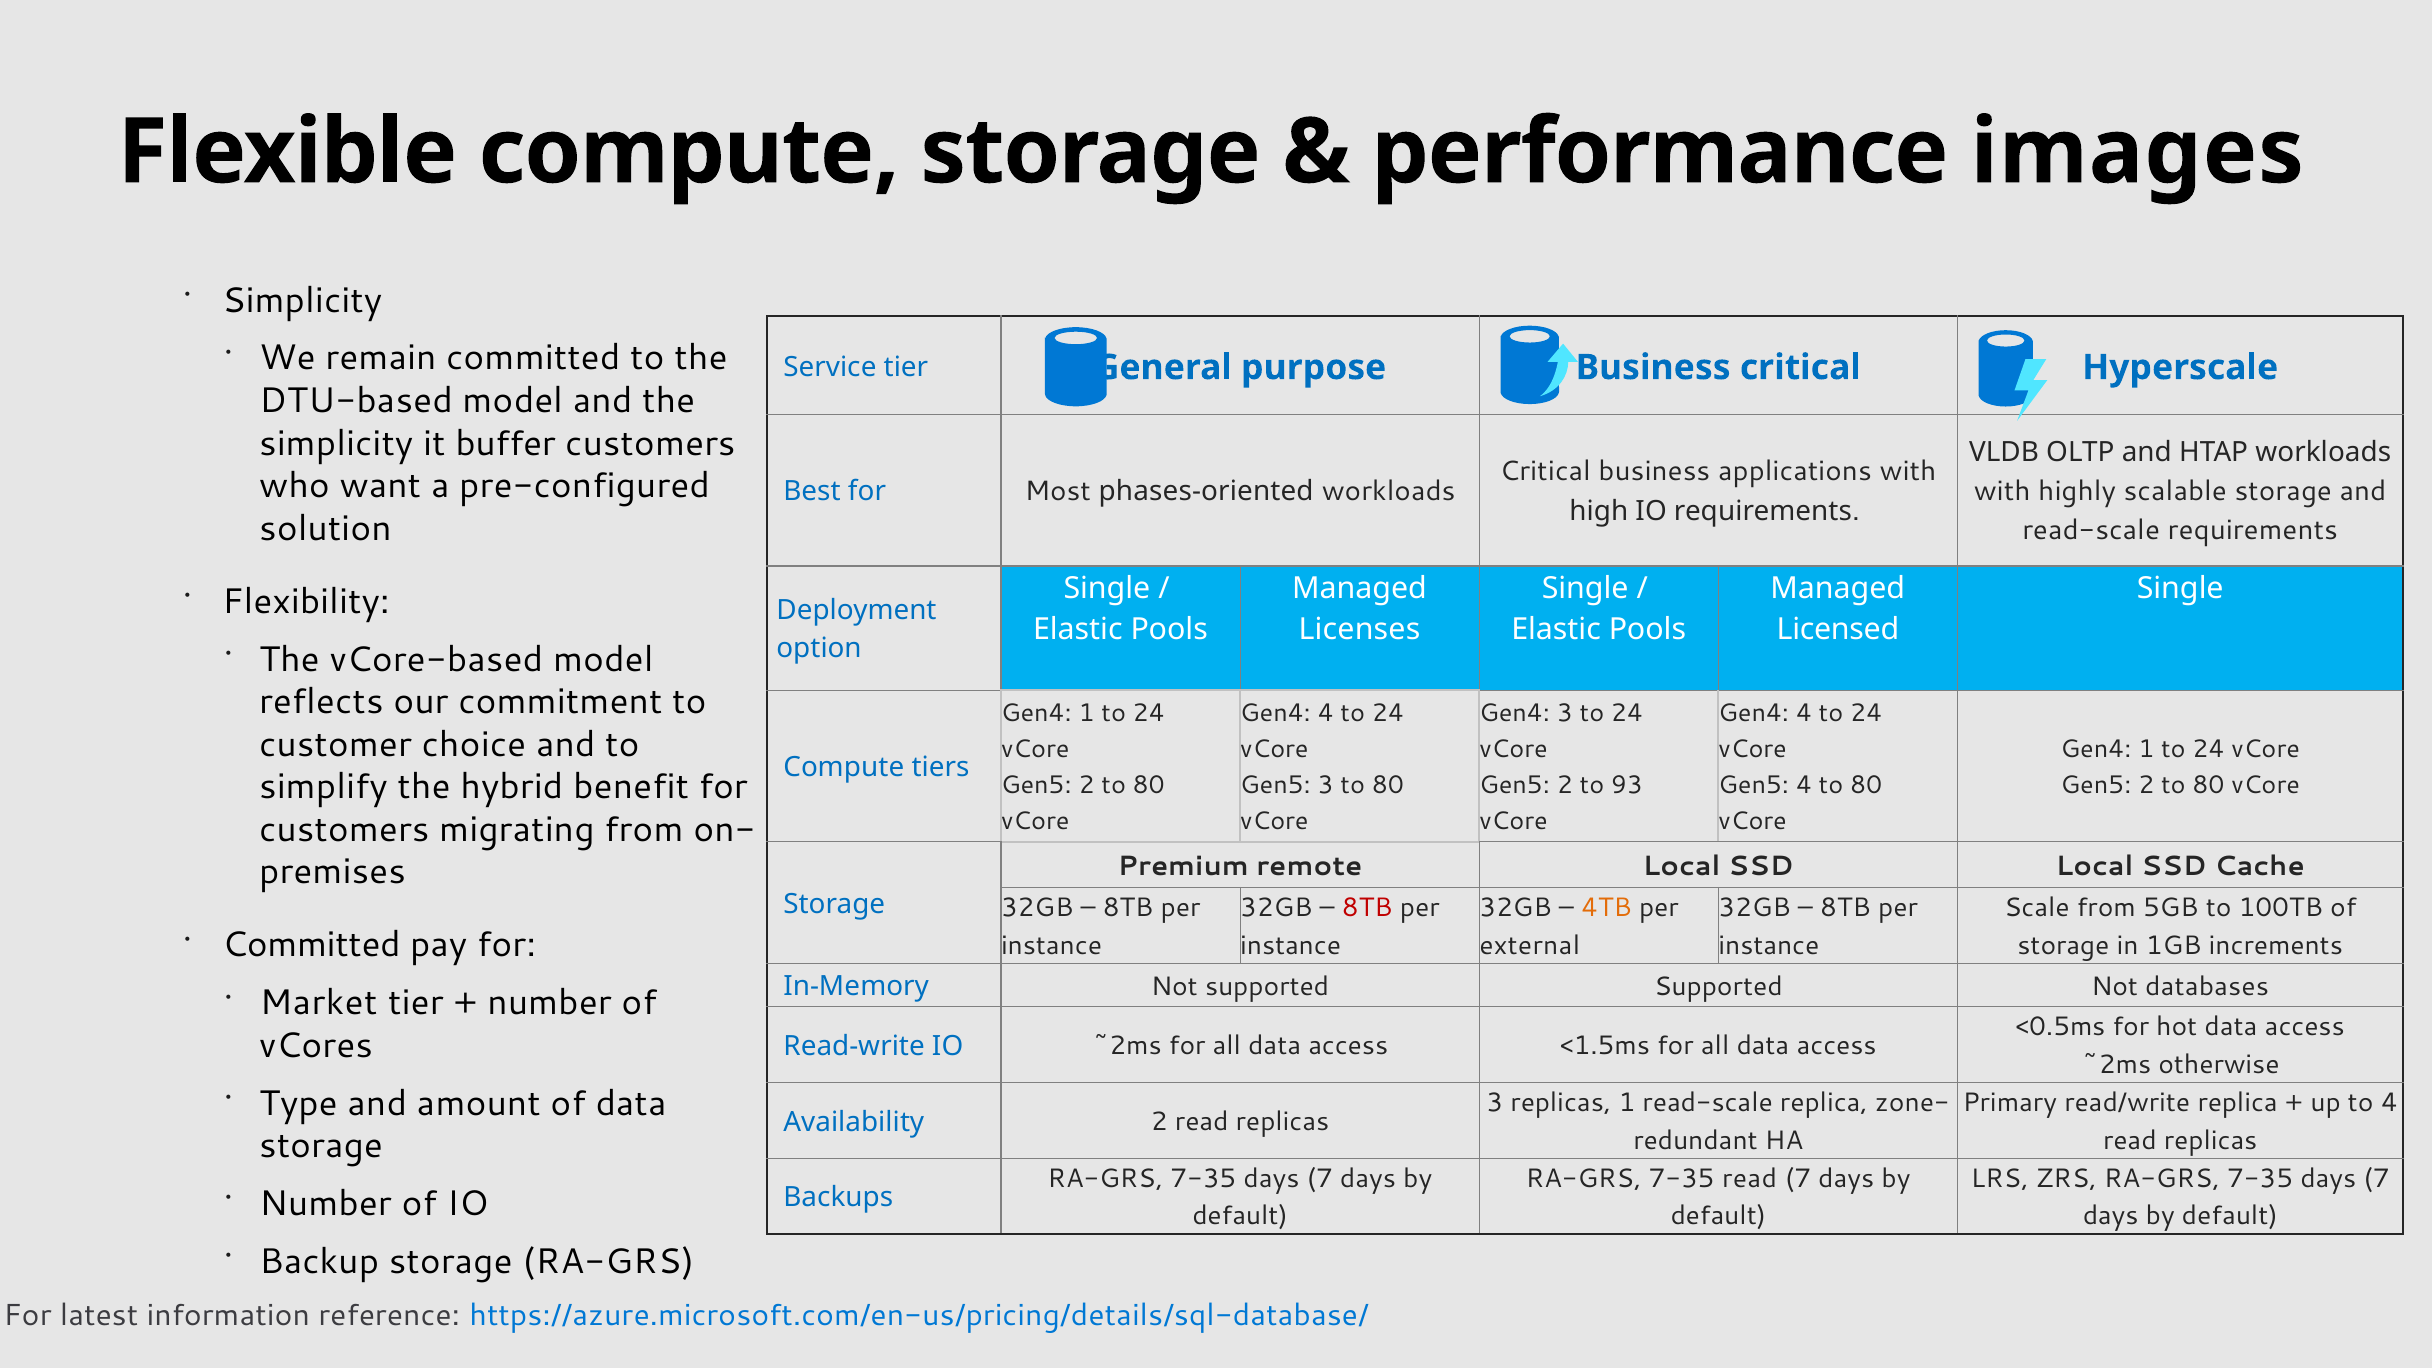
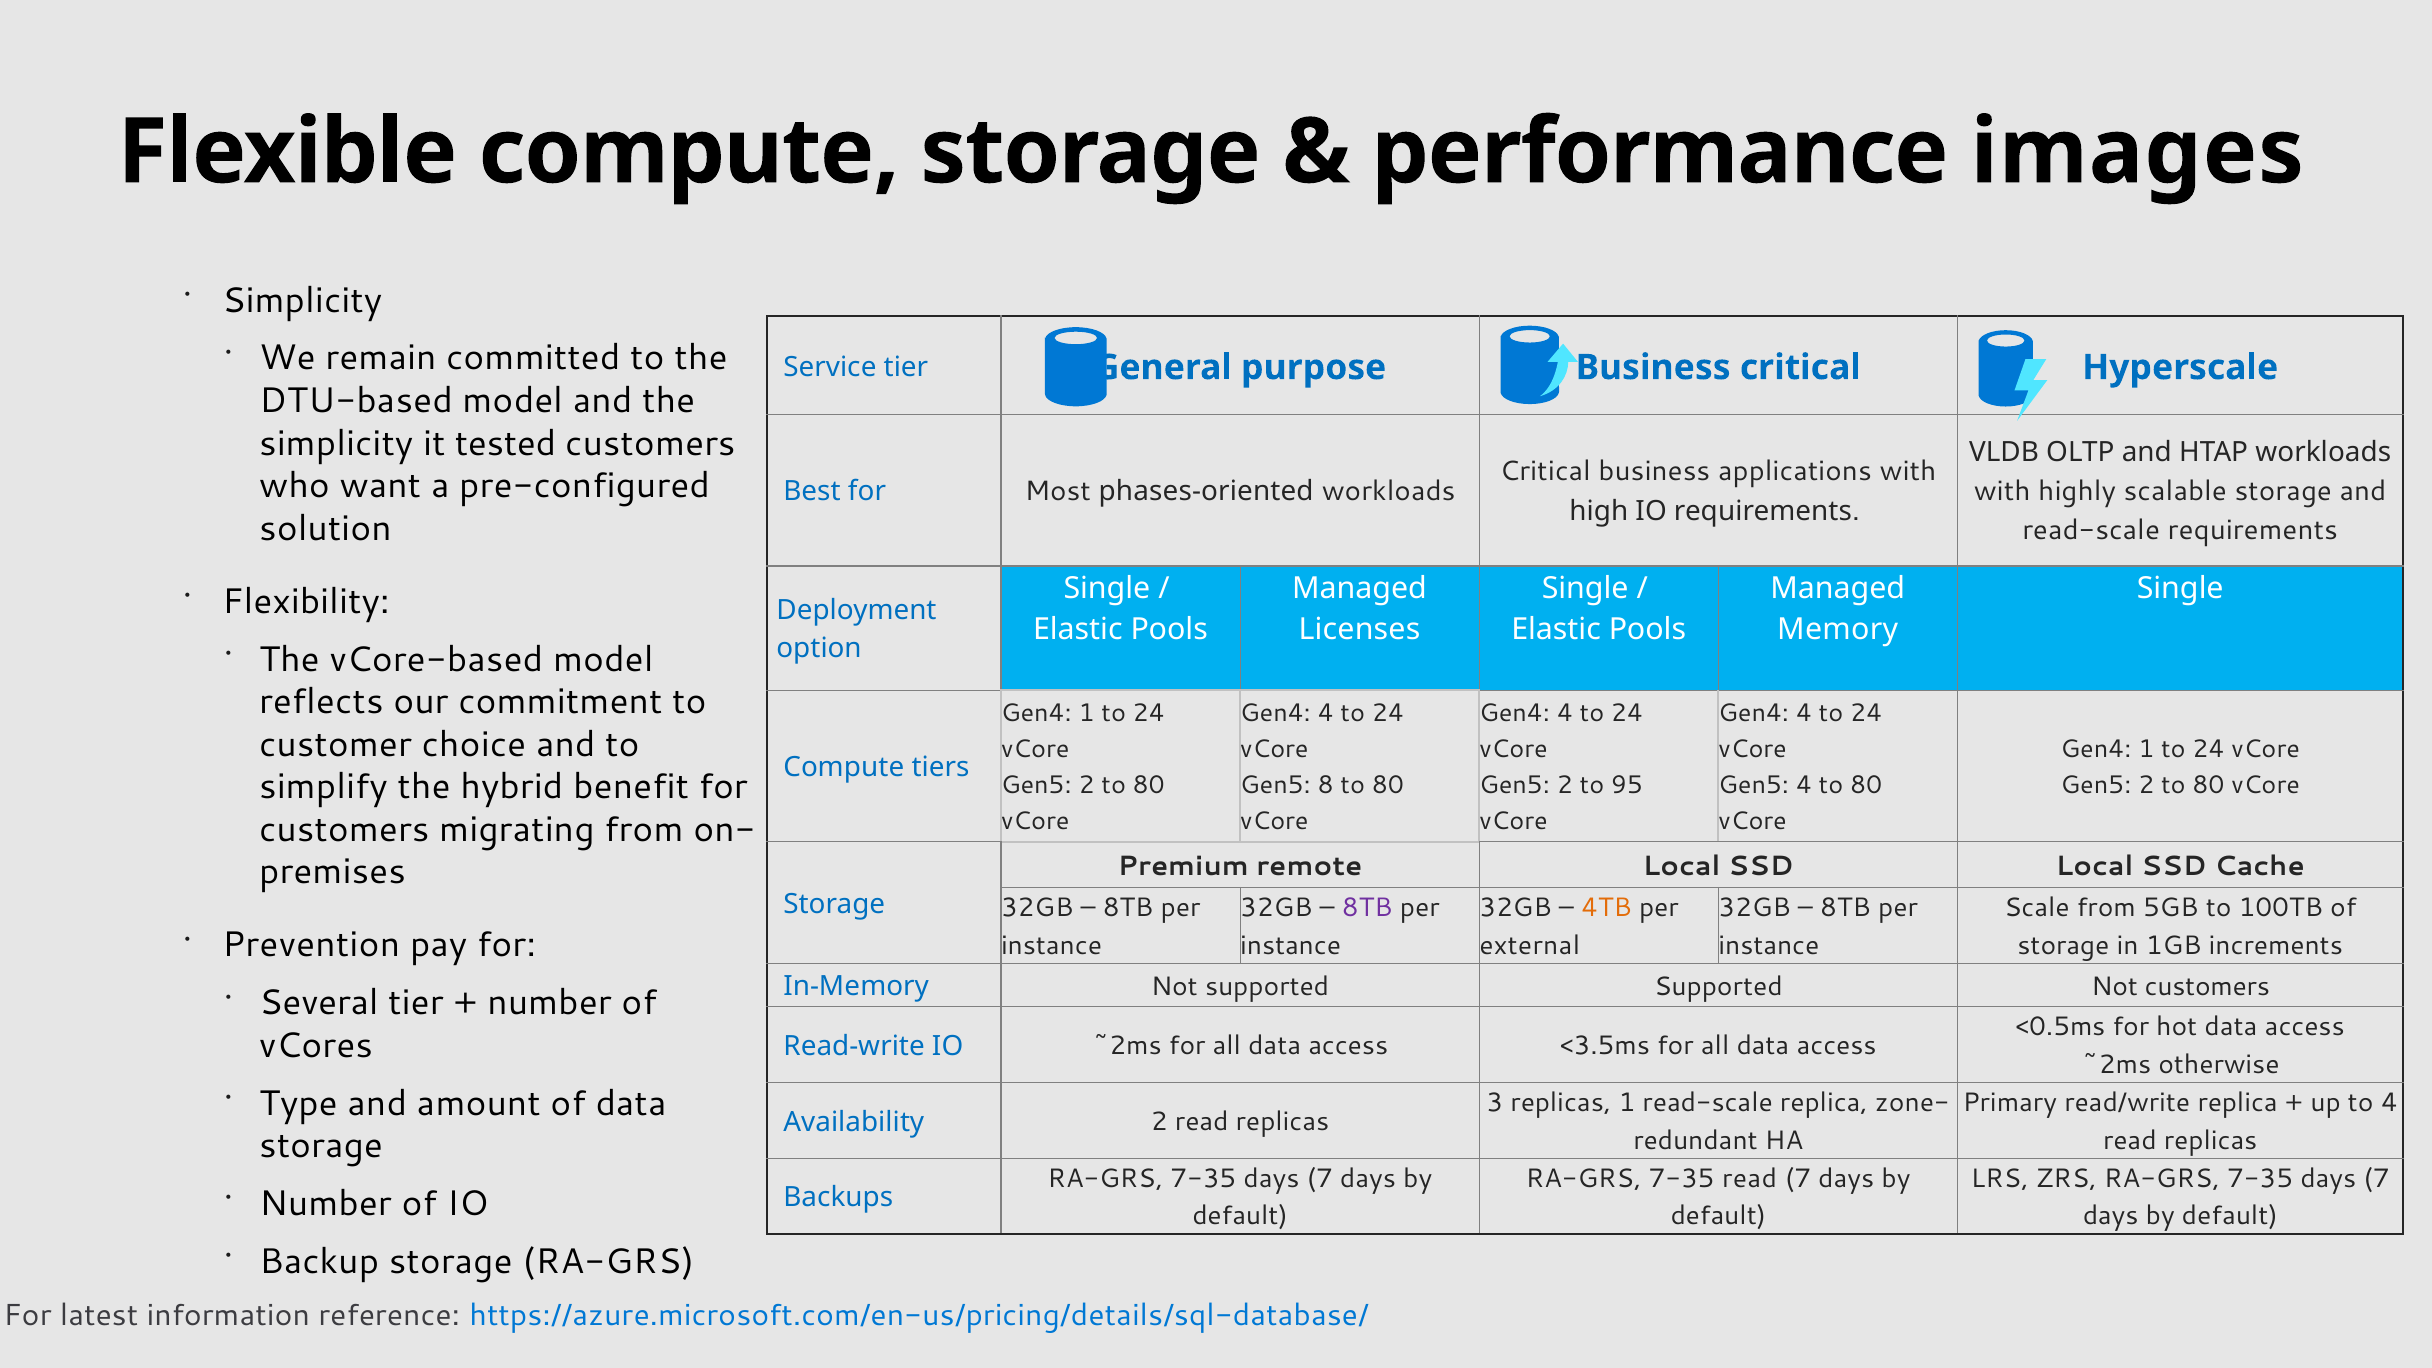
buffer: buffer -> tested (506, 443)
Licensed: Licensed -> Memory (1838, 630)
3: 3 -> 4 (1565, 713)
Gen5 3: 3 -> 8 (1326, 785)
93: 93 -> 95 (1627, 785)
8TB colour: red -> purple (1367, 908)
Committed: Committed -> Prevention (311, 945)
Not databases: databases -> customers (2207, 986)
Market: Market -> Several (319, 1003)
<1.5ms: <1.5ms -> <3.5ms (1605, 1046)
